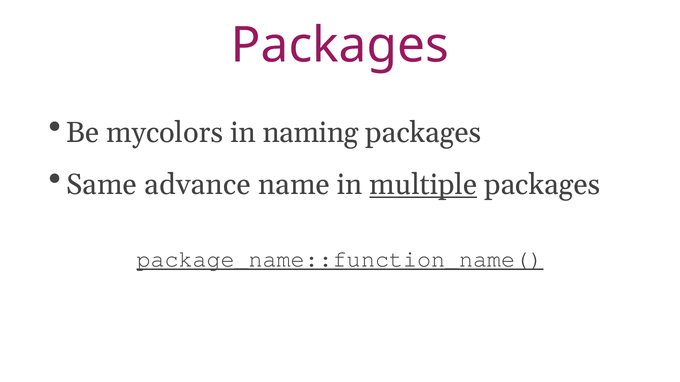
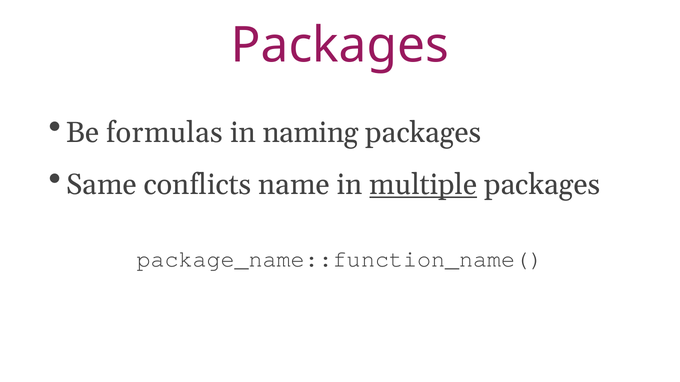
mycolors: mycolors -> formulas (165, 133)
advance: advance -> conflicts (198, 185)
package_name::function_name( underline: present -> none (340, 259)
